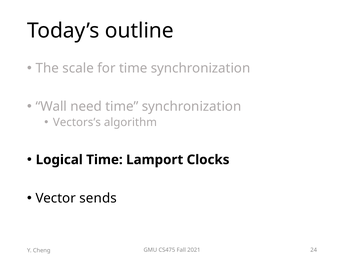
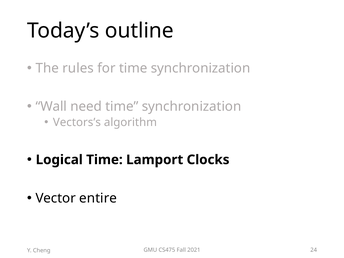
scale: scale -> rules (78, 68)
sends: sends -> entire (98, 198)
